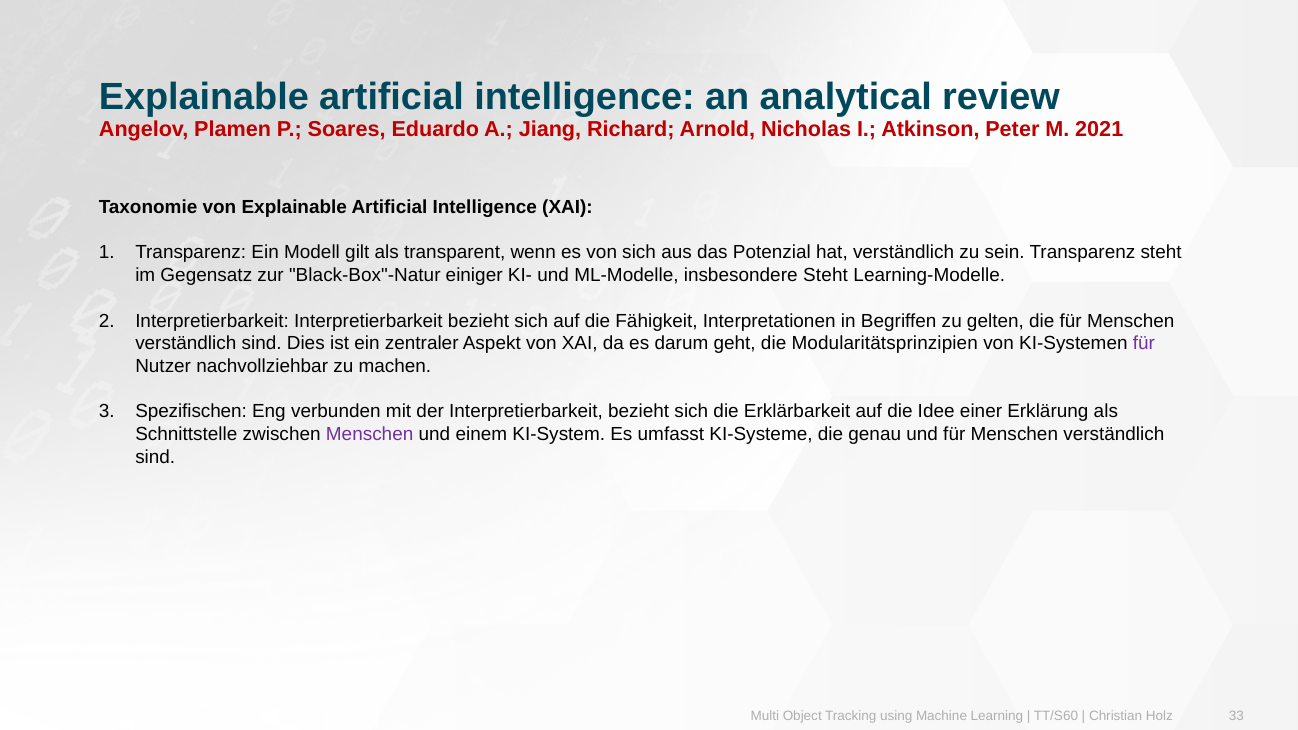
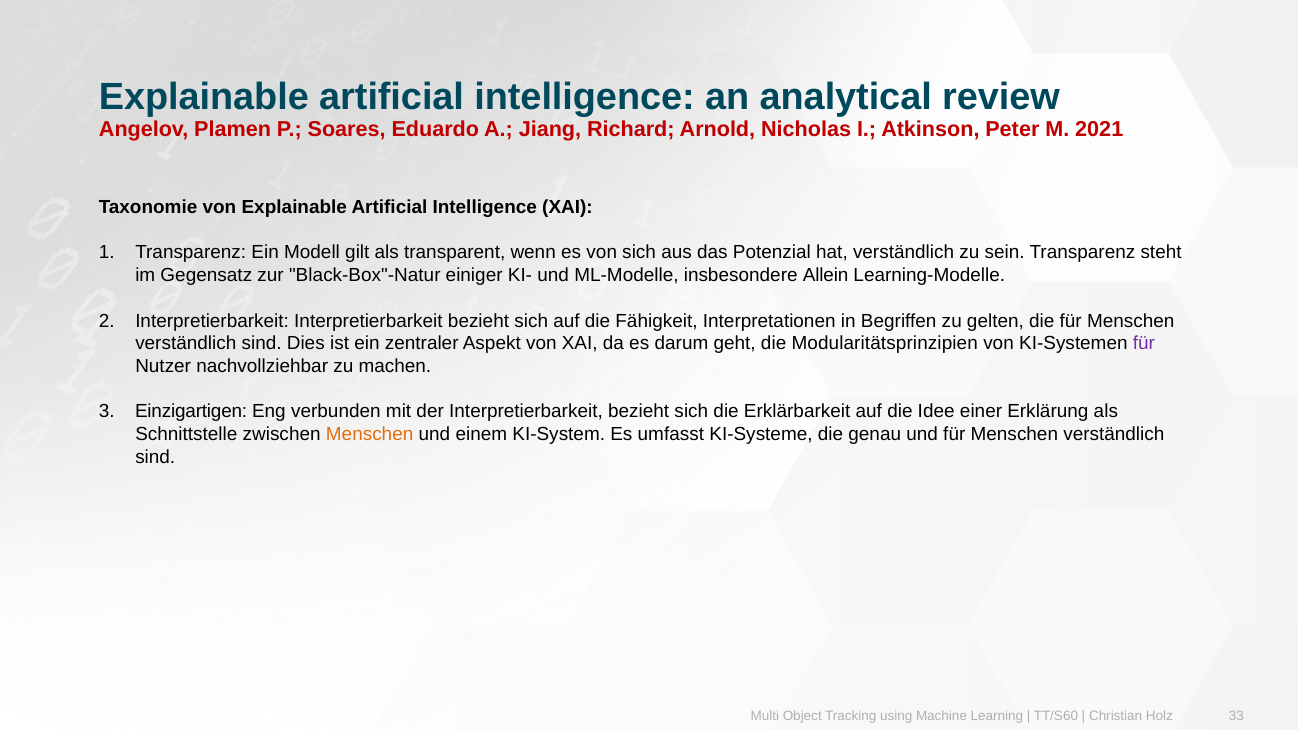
insbesondere Steht: Steht -> Allein (826, 275)
Spezifischen: Spezifischen -> Einzigartigen (191, 412)
Menschen colour: purple -> orange (370, 434)
